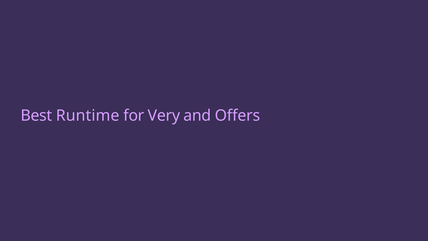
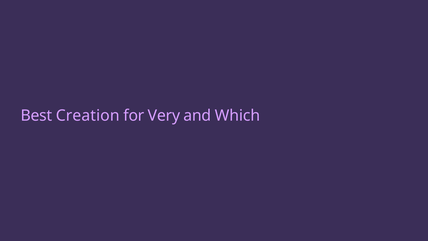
Runtime: Runtime -> Creation (88, 115)
Offers: Offers -> Which (237, 115)
